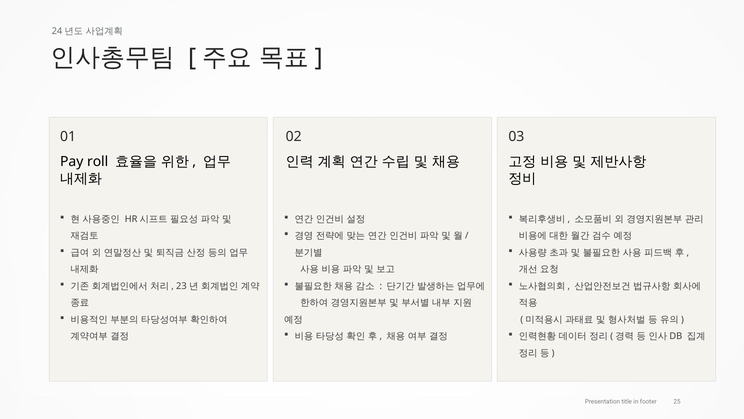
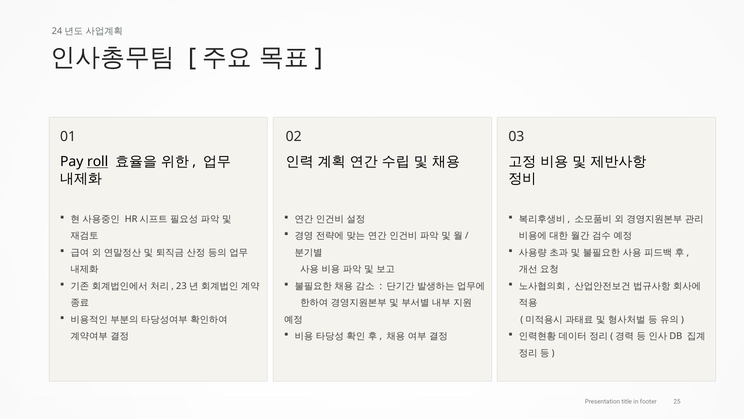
roll underline: none -> present (98, 162)
